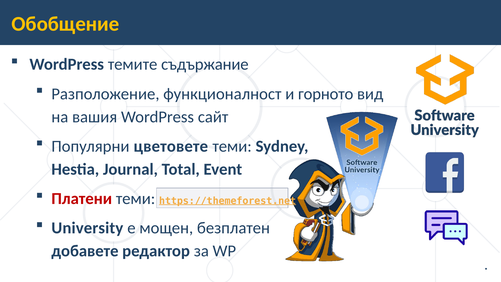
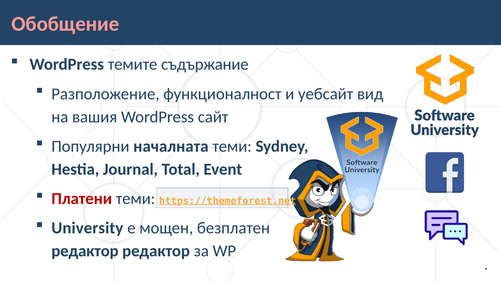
Обобщение colour: yellow -> pink (65, 24)
горното: горното -> уебсайт (326, 94)
цветовете: цветовете -> началната (171, 146)
добавете: добавете -> редактор (85, 251)
